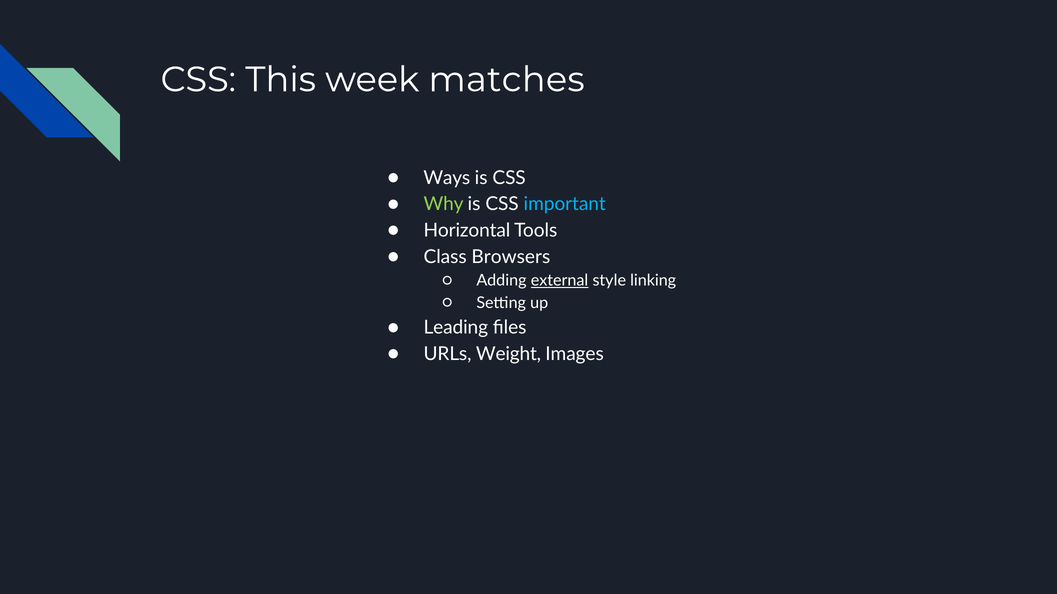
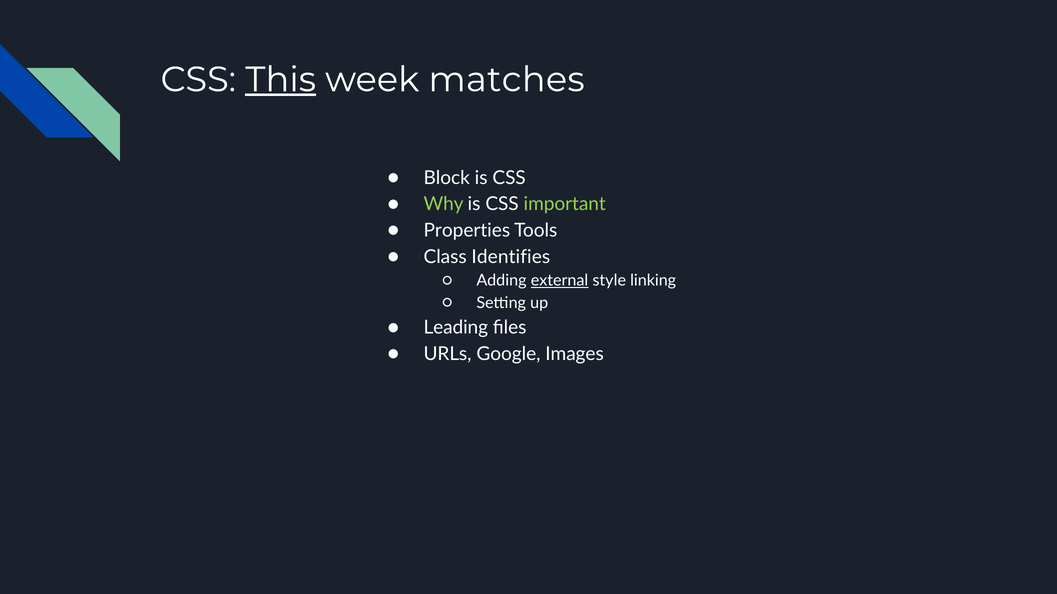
This underline: none -> present (281, 80)
Ways: Ways -> Block (447, 178)
important colour: light blue -> light green (565, 204)
Horizontal: Horizontal -> Properties (467, 231)
Browsers: Browsers -> Identifies (511, 257)
Weight: Weight -> Google (508, 354)
